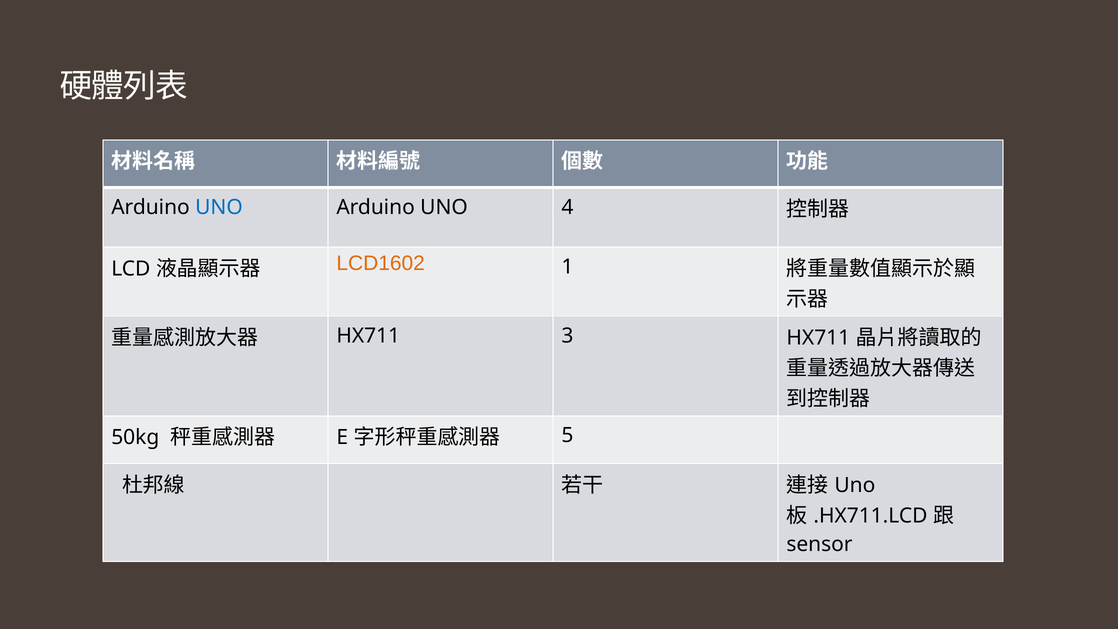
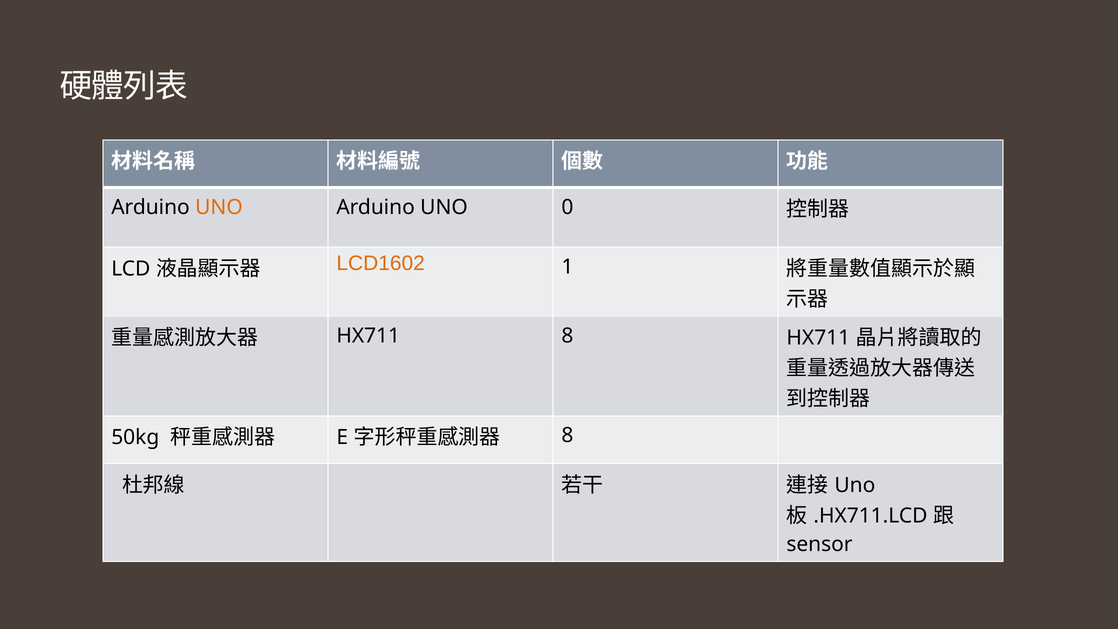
UNO colour: blue -> orange (219, 207)
4: 4 -> 0 (567, 207)
HX711 3: 3 -> 8 (567, 336)
5: 5 -> 8 (567, 435)
